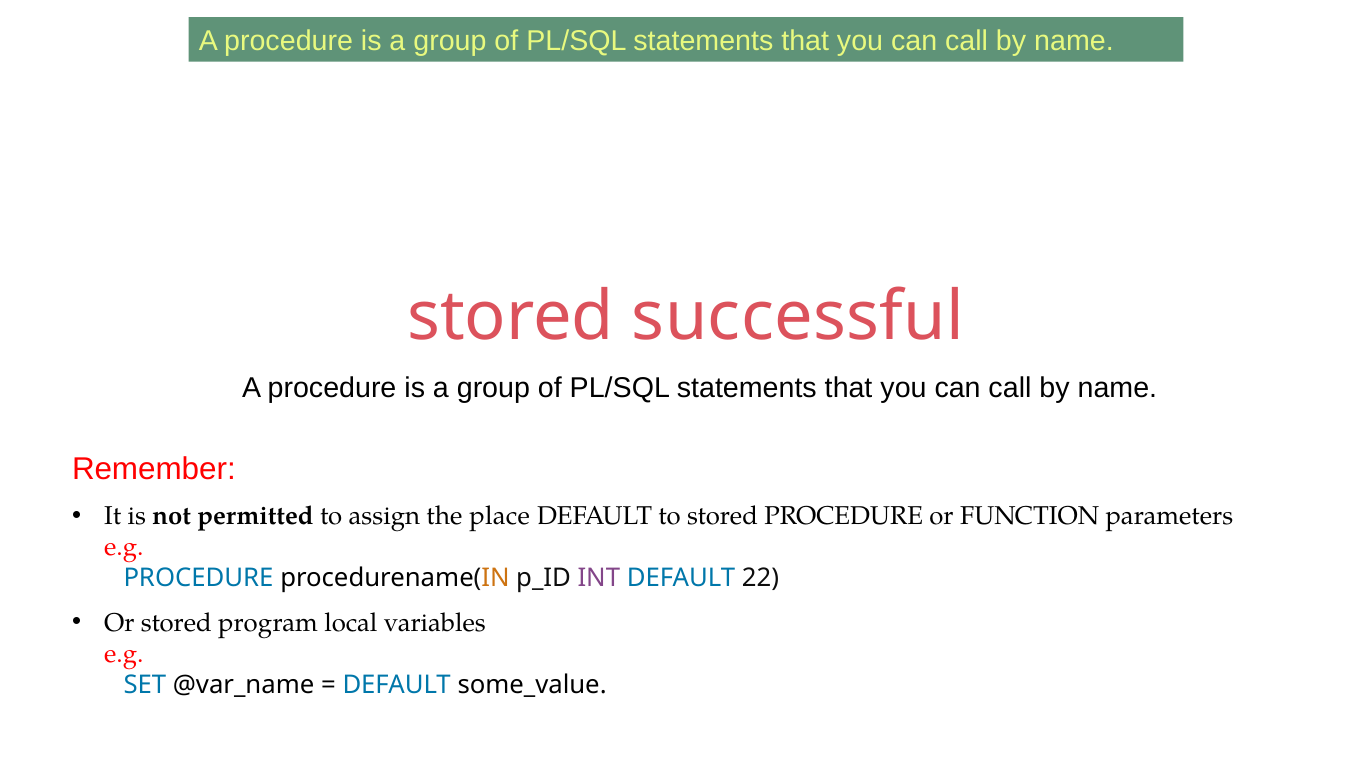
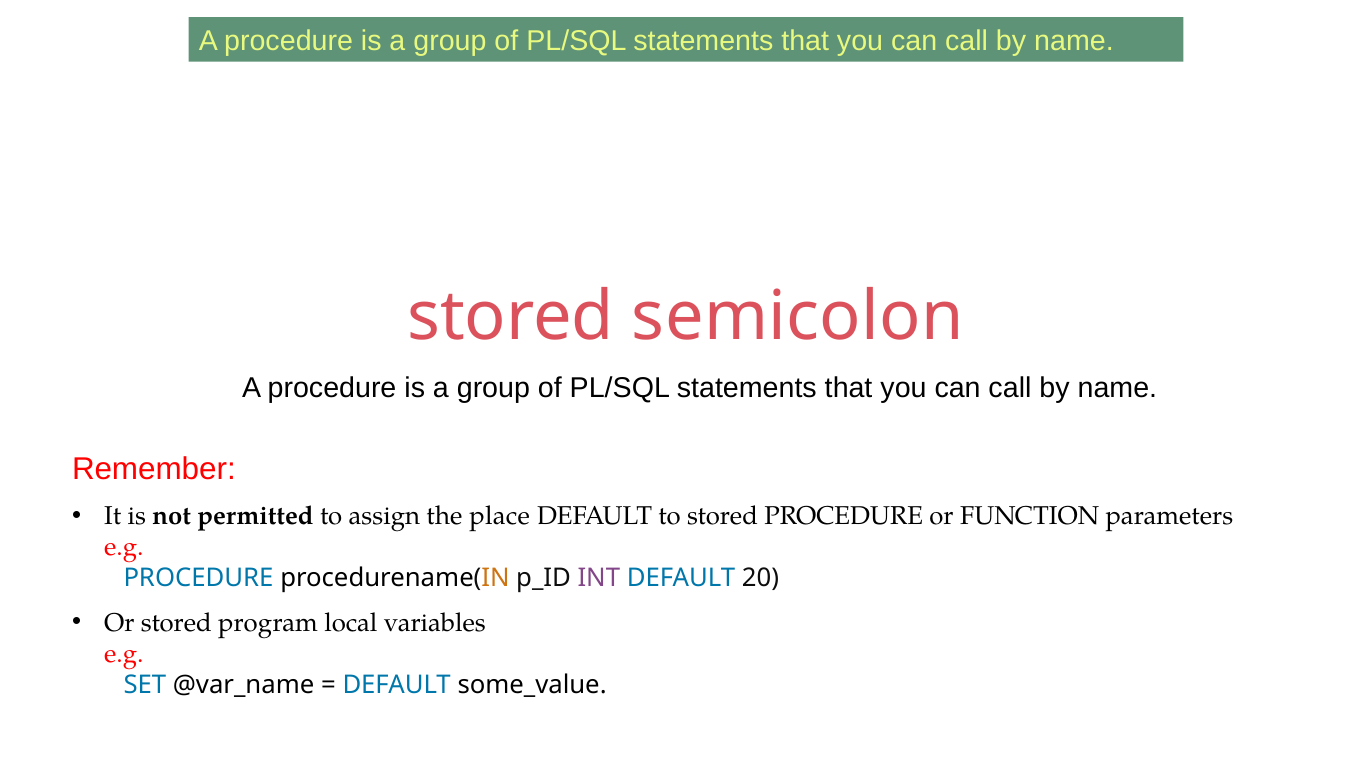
successful: successful -> semicolon (798, 317)
22: 22 -> 20 (760, 578)
